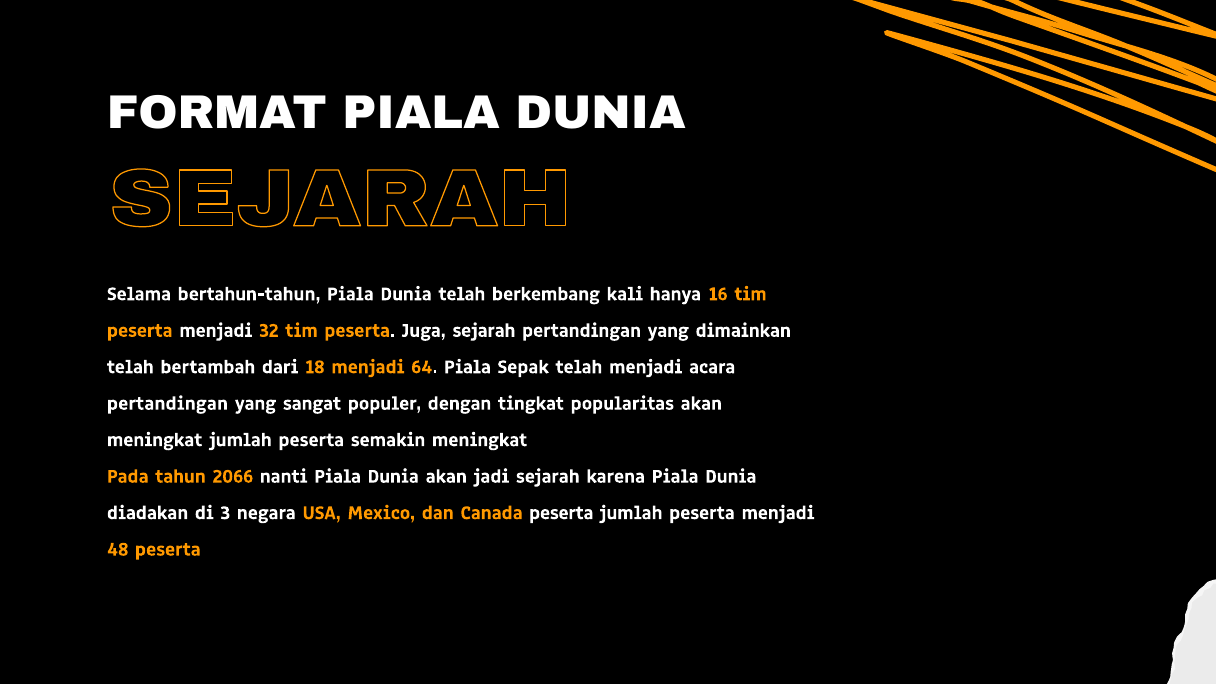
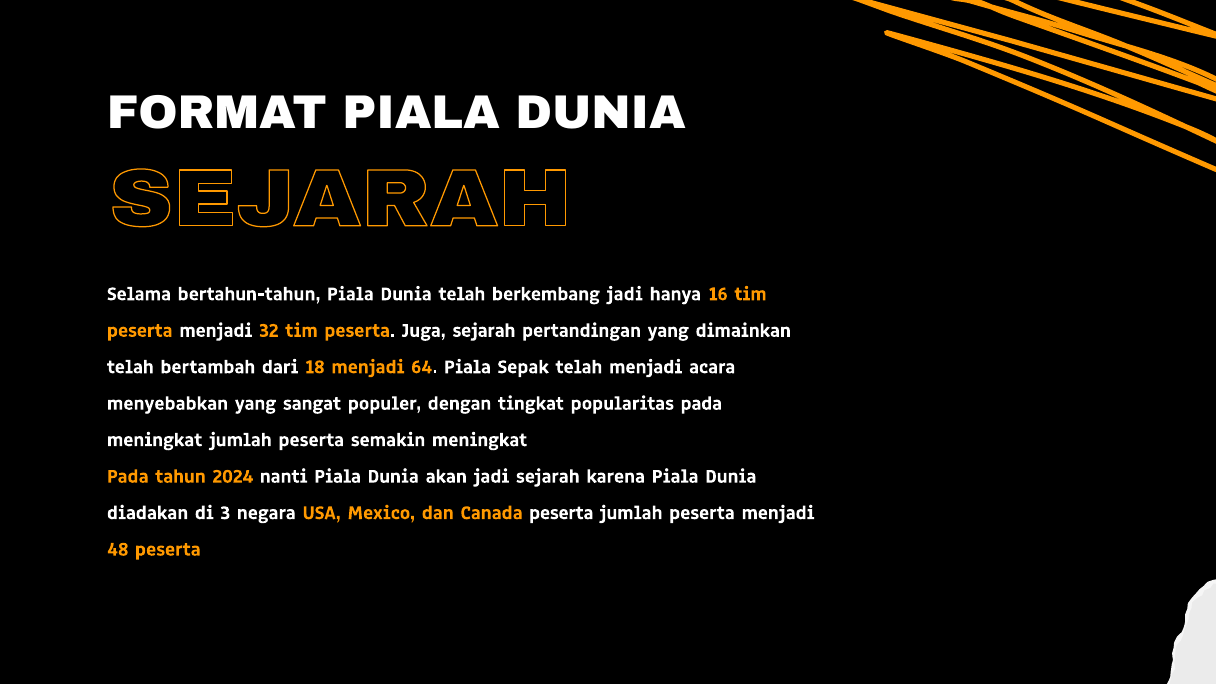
berkembang kali: kali -> jadi (625, 294)
pertandingan: pertandingan -> menyebabkan (168, 403)
popularitas akan: akan -> pada (701, 403)
2066: 2066 -> 2024 (233, 476)
